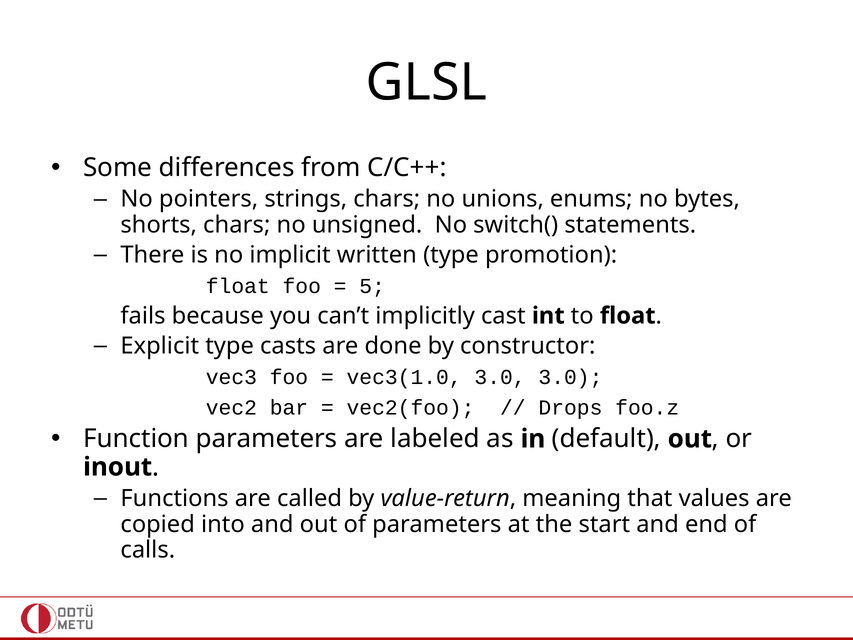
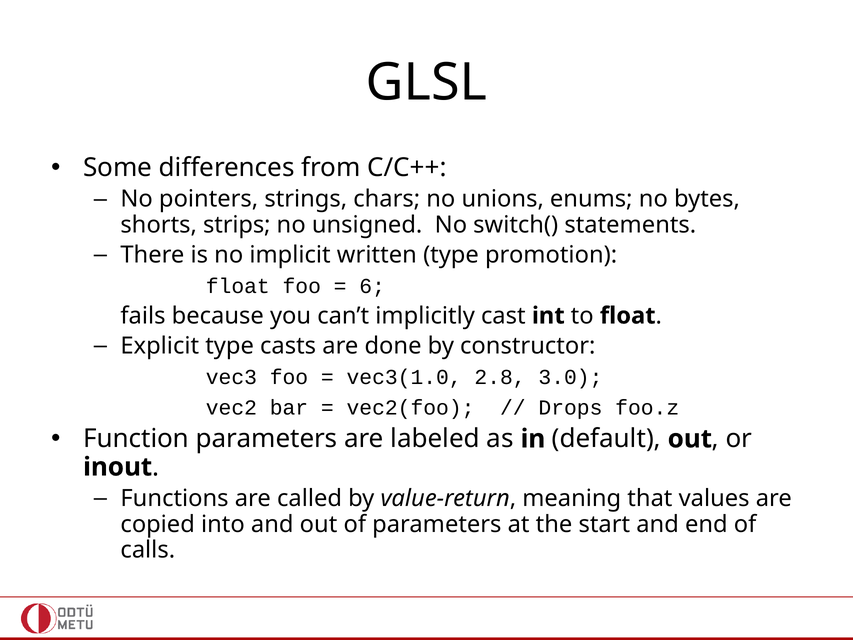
shorts chars: chars -> strips (237, 225)
5: 5 -> 6 (372, 286)
vec3(1.0 3.0: 3.0 -> 2.8 (500, 377)
